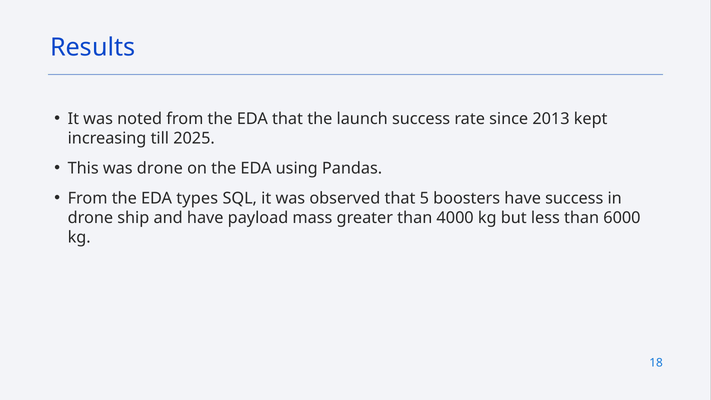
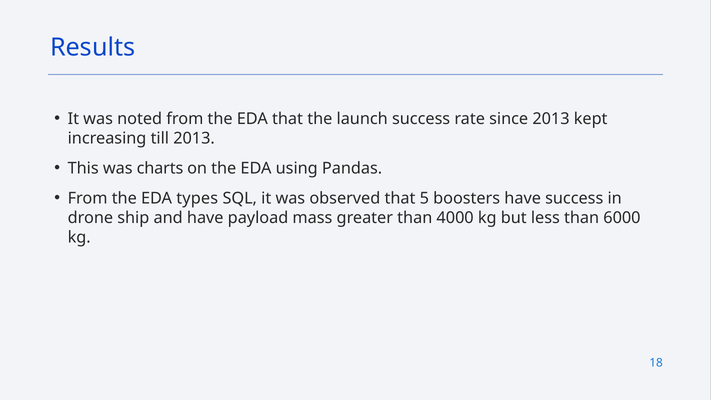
till 2025: 2025 -> 2013 (194, 138)
was drone: drone -> charts (160, 168)
